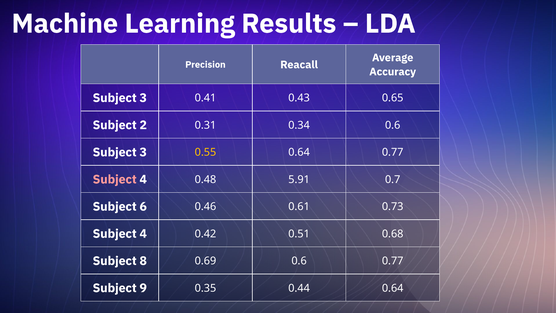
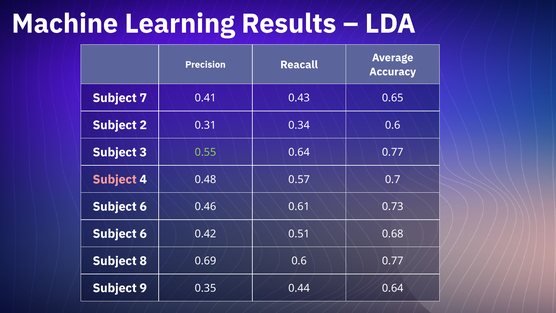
3: 3 -> 7 (143, 98)
0.55 colour: yellow -> light green (205, 152)
5.91: 5.91 -> 0.57 (299, 179)
4: 4 -> 6 (143, 234)
